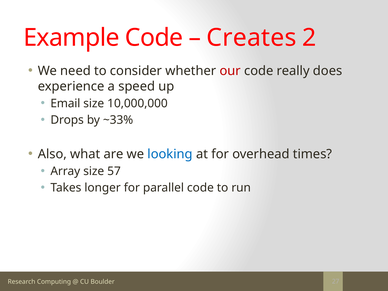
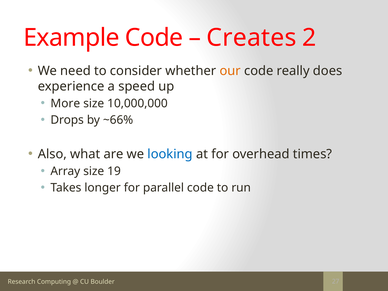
our colour: red -> orange (230, 71)
Email: Email -> More (65, 103)
~33%: ~33% -> ~66% (118, 120)
57: 57 -> 19 (114, 171)
